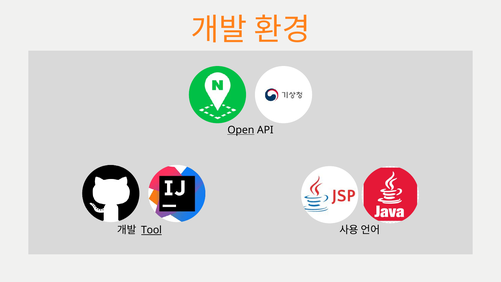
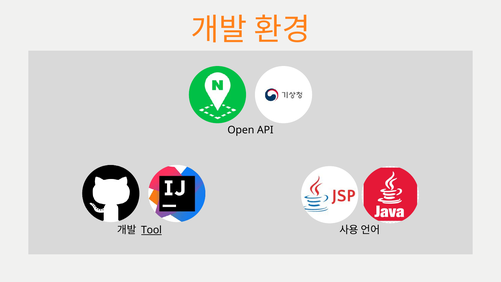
Open underline: present -> none (241, 130)
